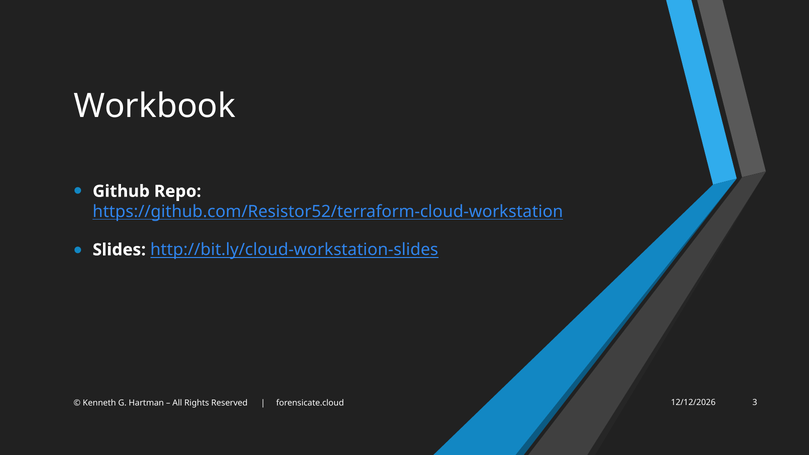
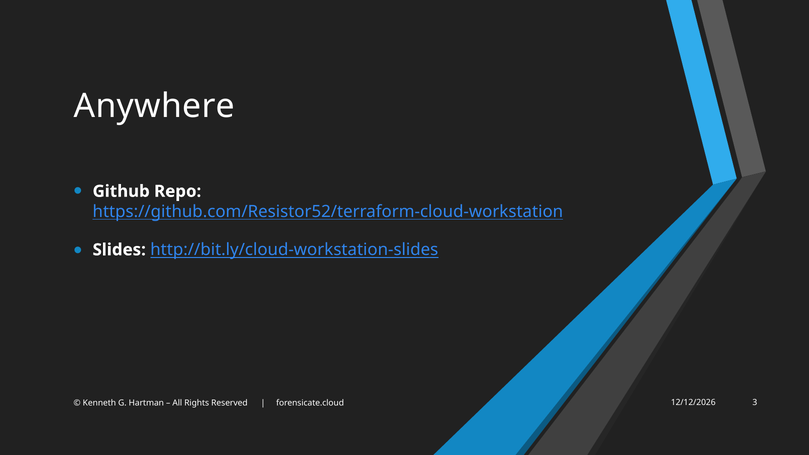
Workbook: Workbook -> Anywhere (154, 106)
